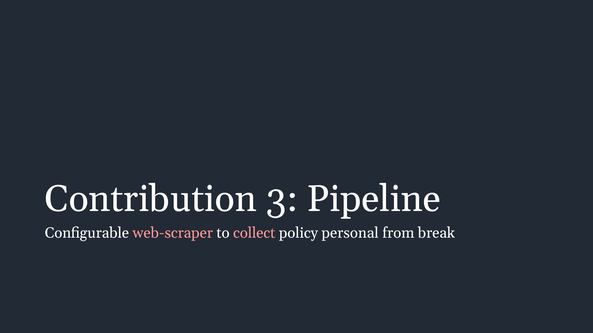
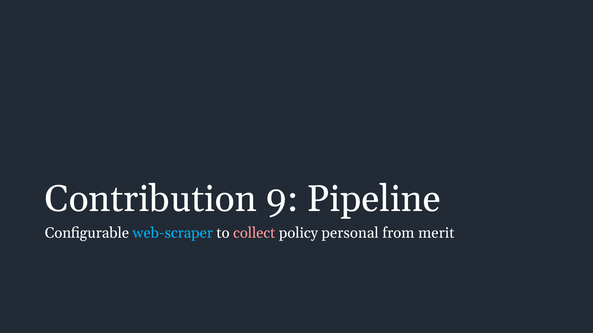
3: 3 -> 9 (282, 199)
web-scraper colour: pink -> light blue (173, 233)
break: break -> merit (436, 233)
